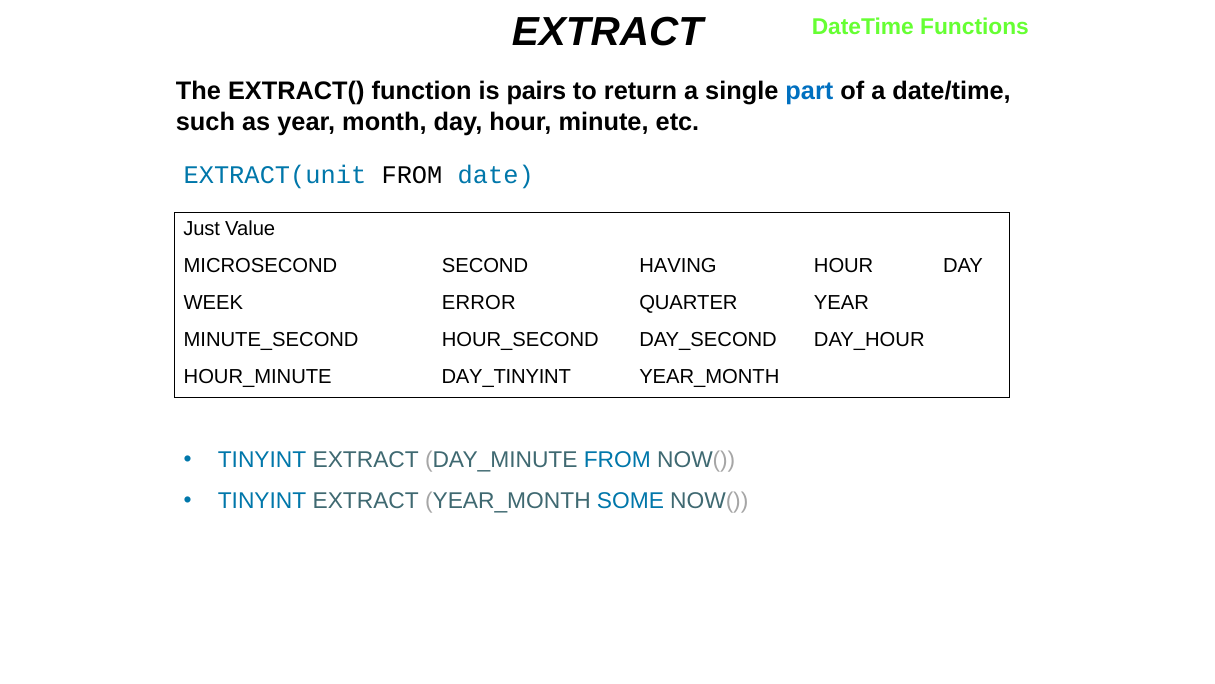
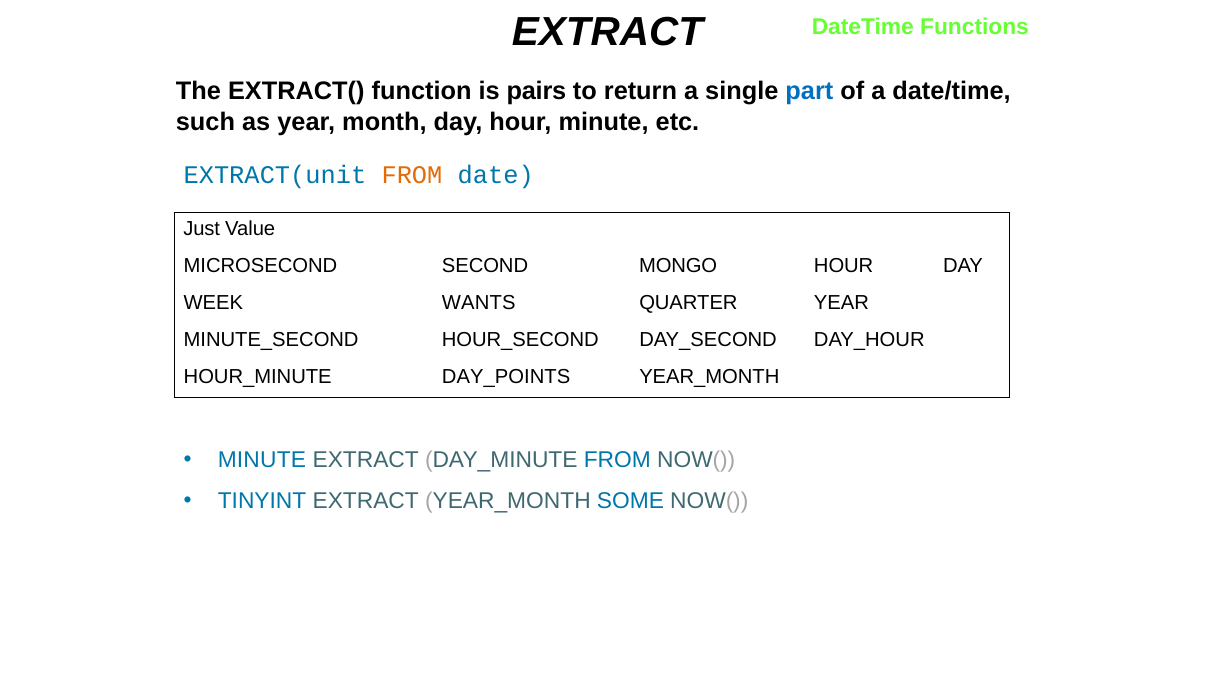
FROM colour: black -> orange (412, 175)
HAVING: HAVING -> MONGO (678, 266)
ERROR: ERROR -> WANTS (479, 303)
DAY_TINYINT: DAY_TINYINT -> DAY_POINTS (506, 377)
TINYINT: TINYINT -> MINUTE (262, 459)
